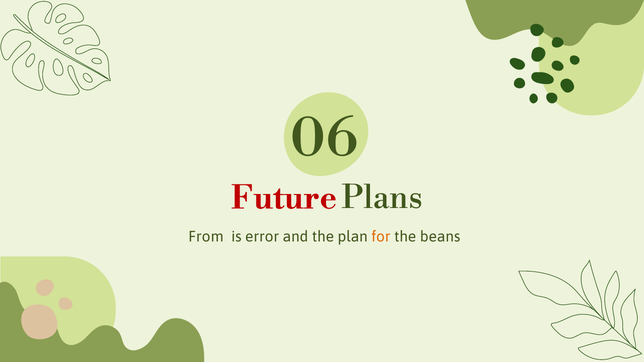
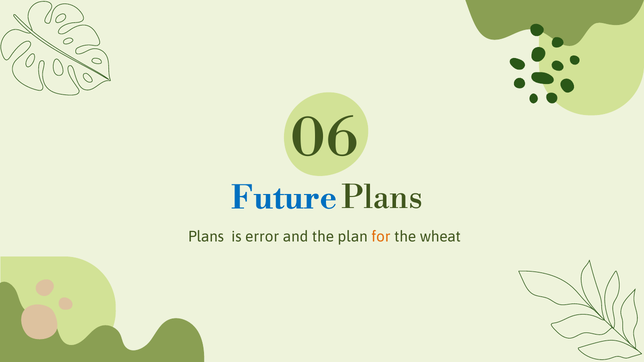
Future colour: red -> blue (284, 198)
From: From -> Plans (206, 237)
beans: beans -> wheat (440, 237)
